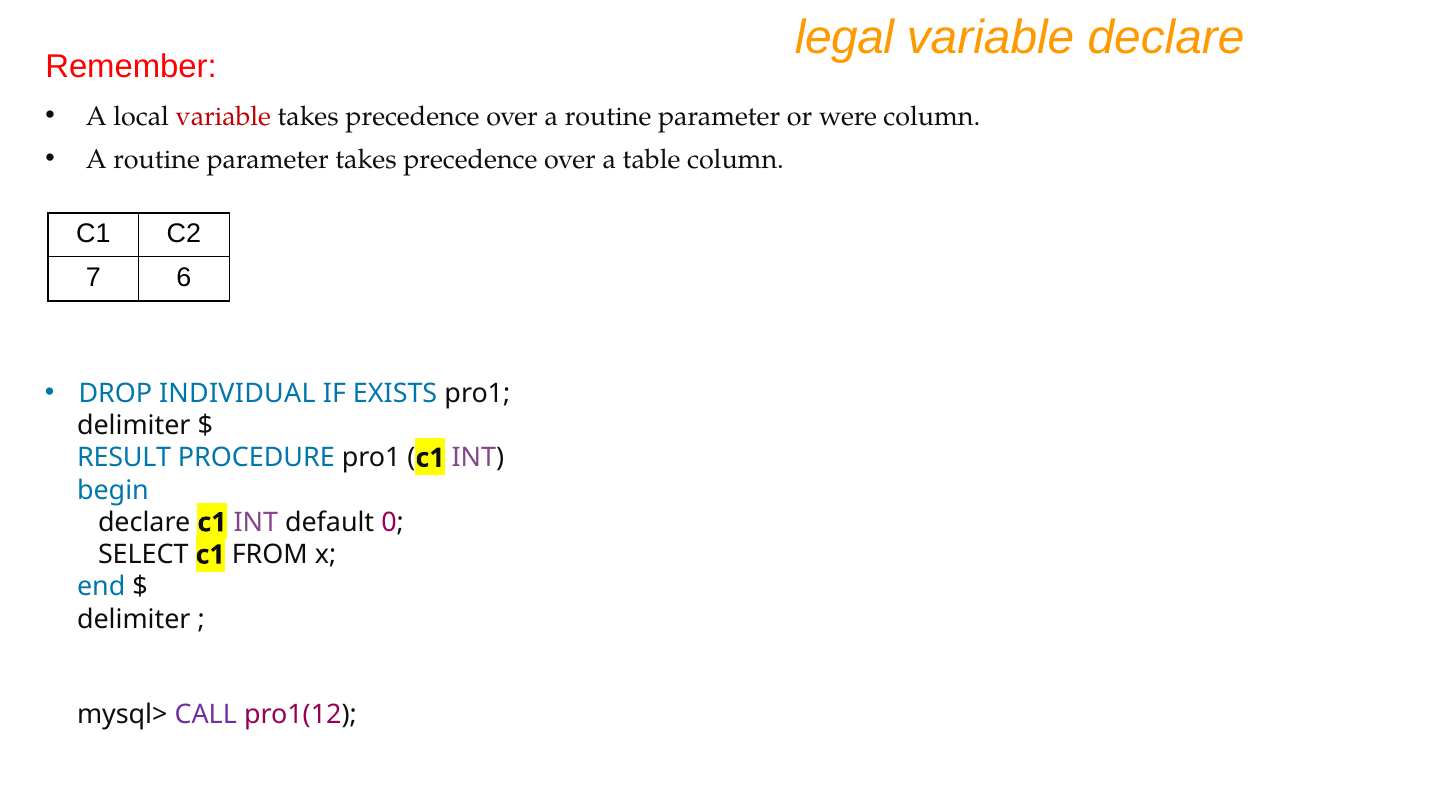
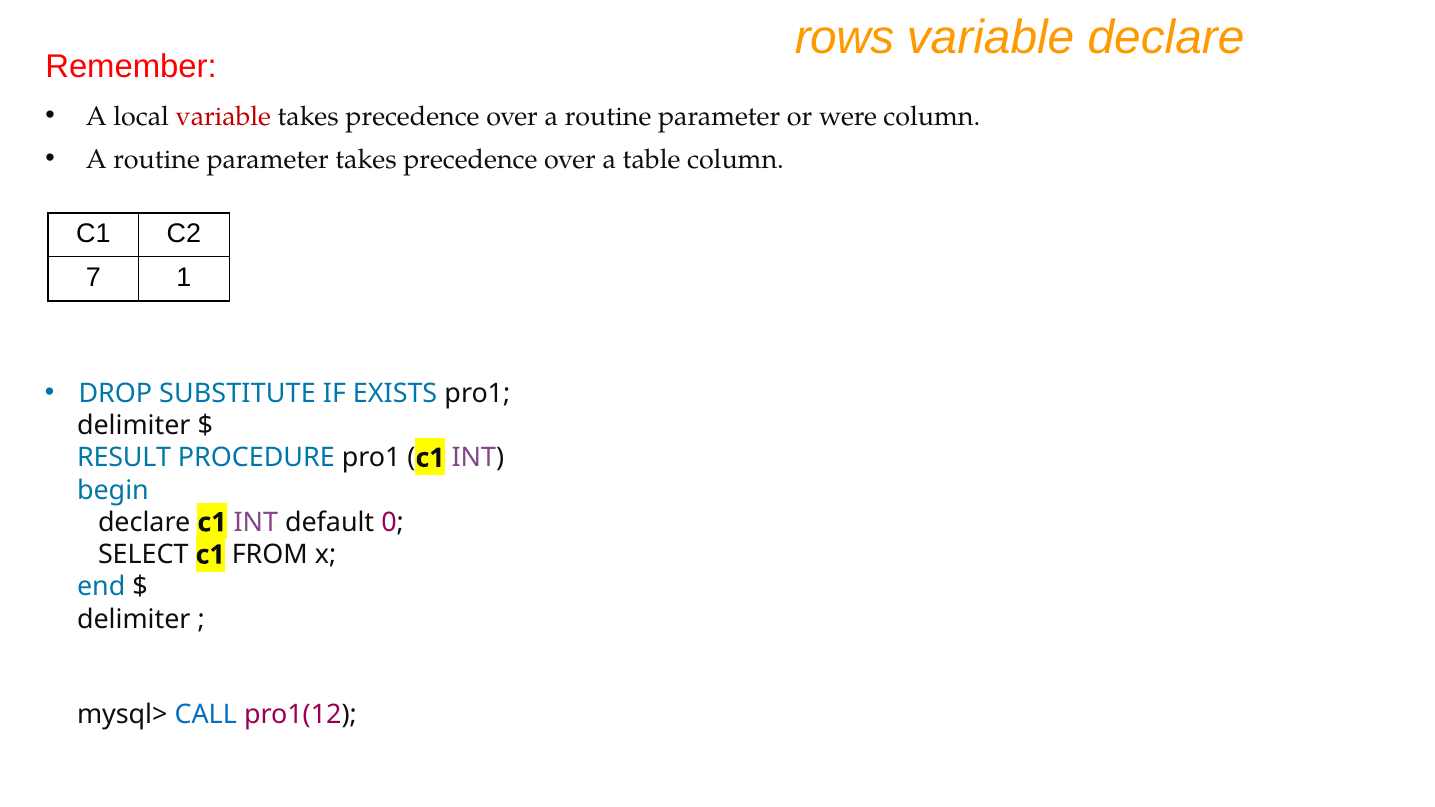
legal: legal -> rows (845, 37)
6: 6 -> 1 (184, 278)
INDIVIDUAL: INDIVIDUAL -> SUBSTITUTE (237, 393)
CALL colour: purple -> blue (206, 715)
